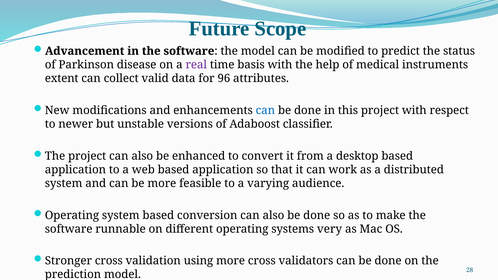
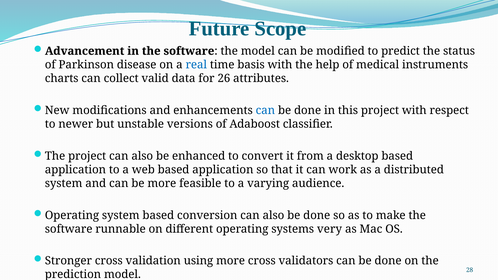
real colour: purple -> blue (196, 65)
extent: extent -> charts (62, 78)
96: 96 -> 26 (224, 78)
